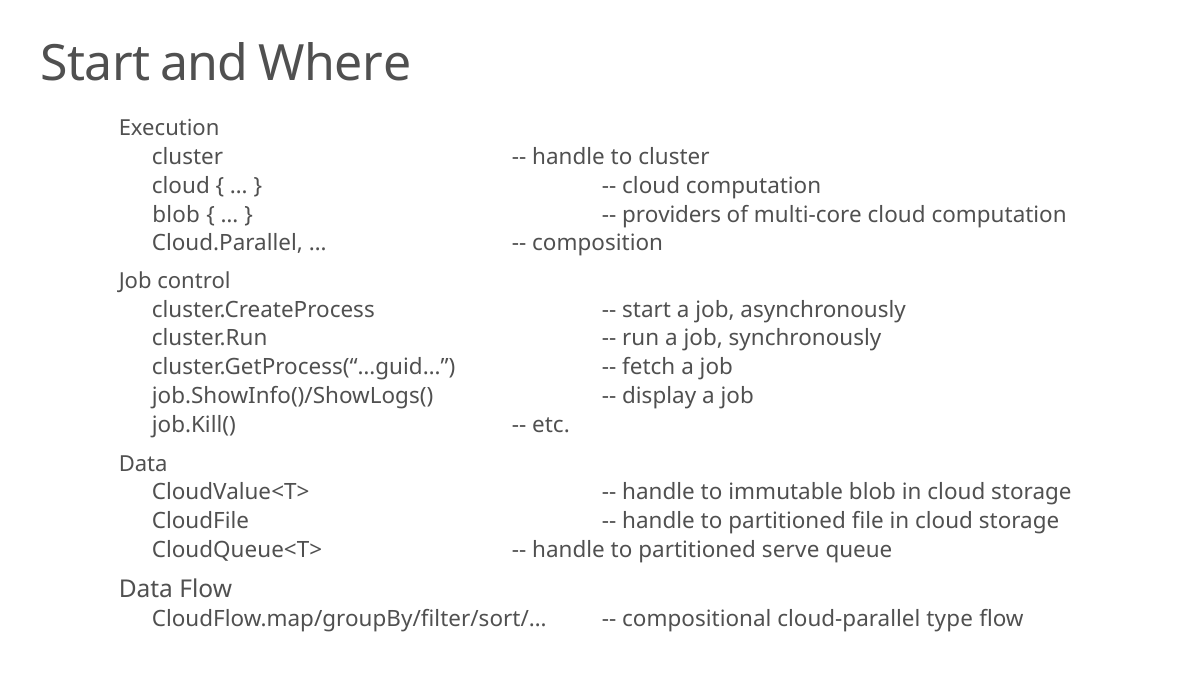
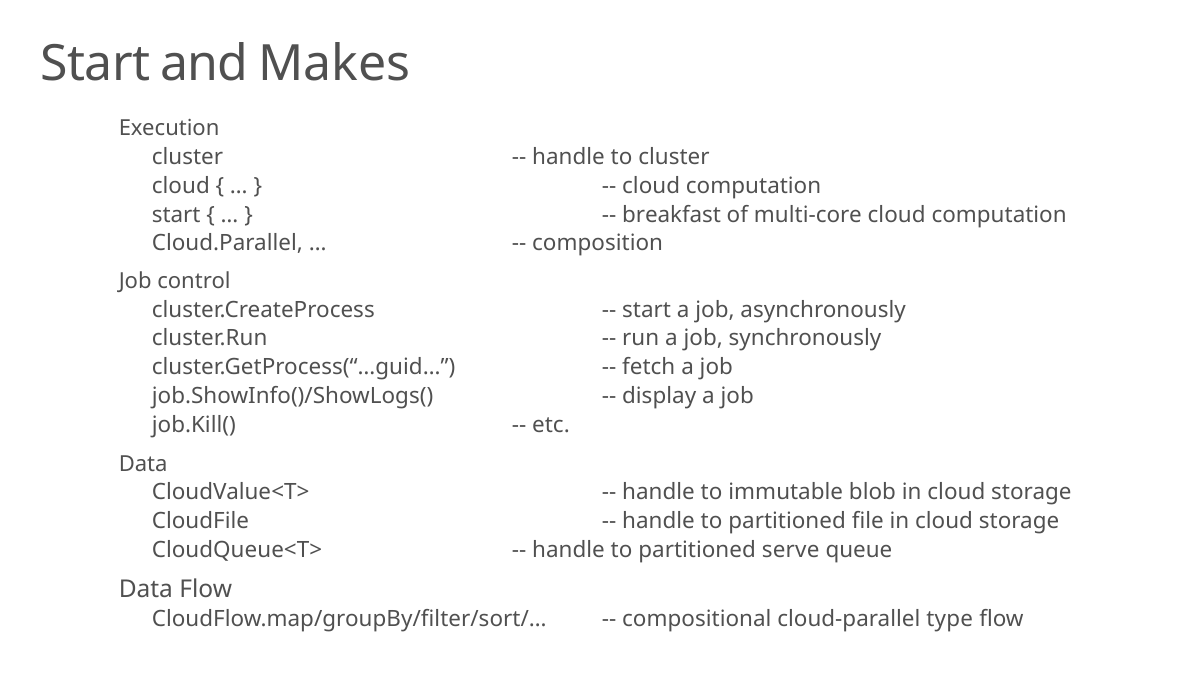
Where: Where -> Makes (334, 64)
blob: blob -> start (176, 215)
providers: providers -> breakfast (672, 215)
